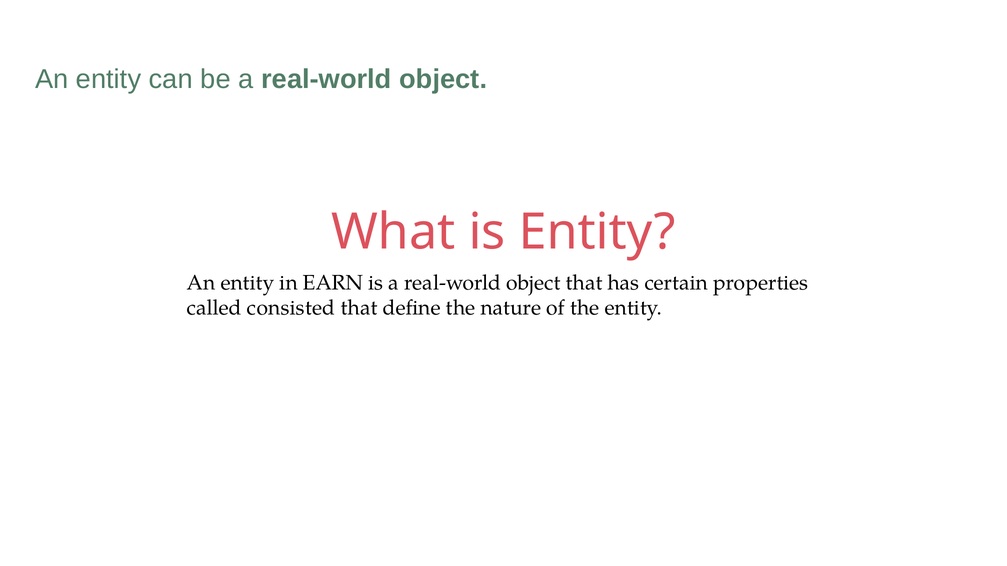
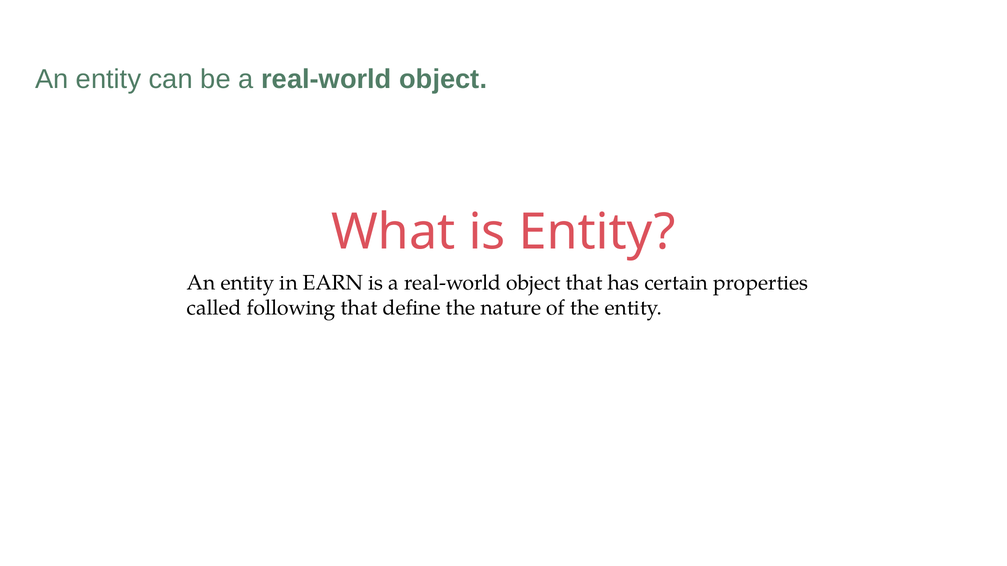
consisted: consisted -> following (291, 308)
